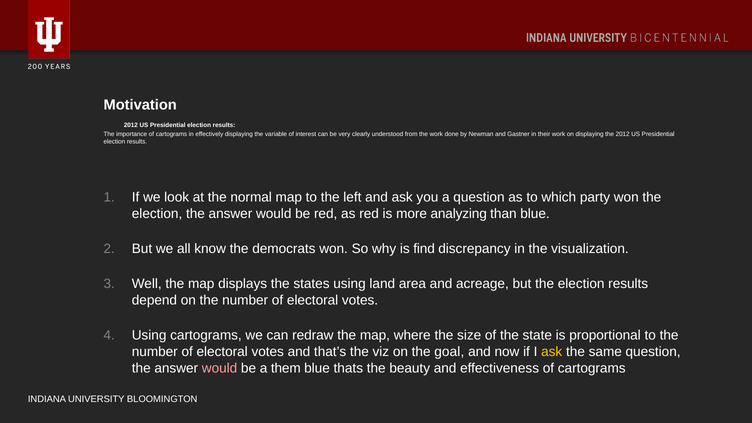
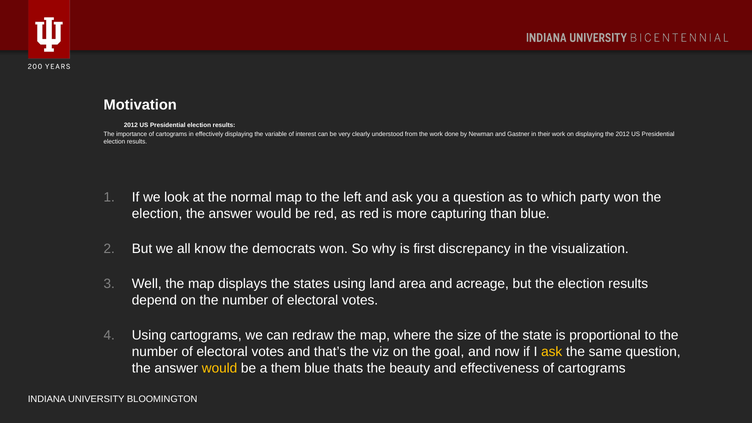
analyzing: analyzing -> capturing (459, 214)
find: find -> first (424, 249)
would colour: pink -> yellow (220, 368)
